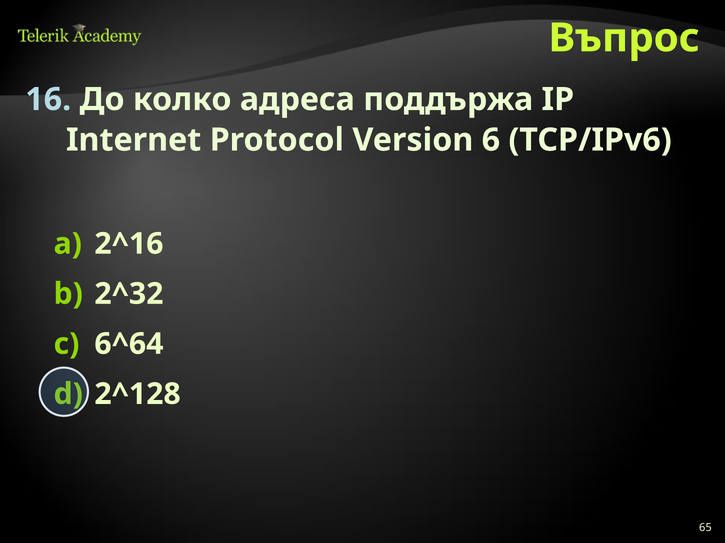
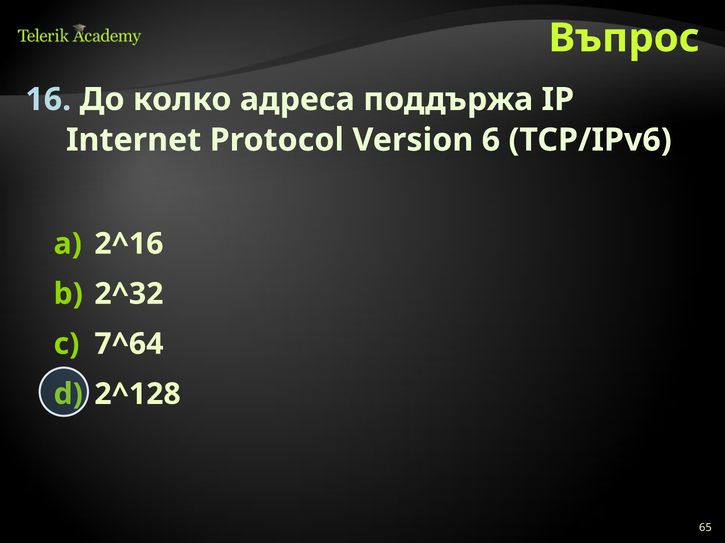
6^64: 6^64 -> 7^64 (129, 344)
